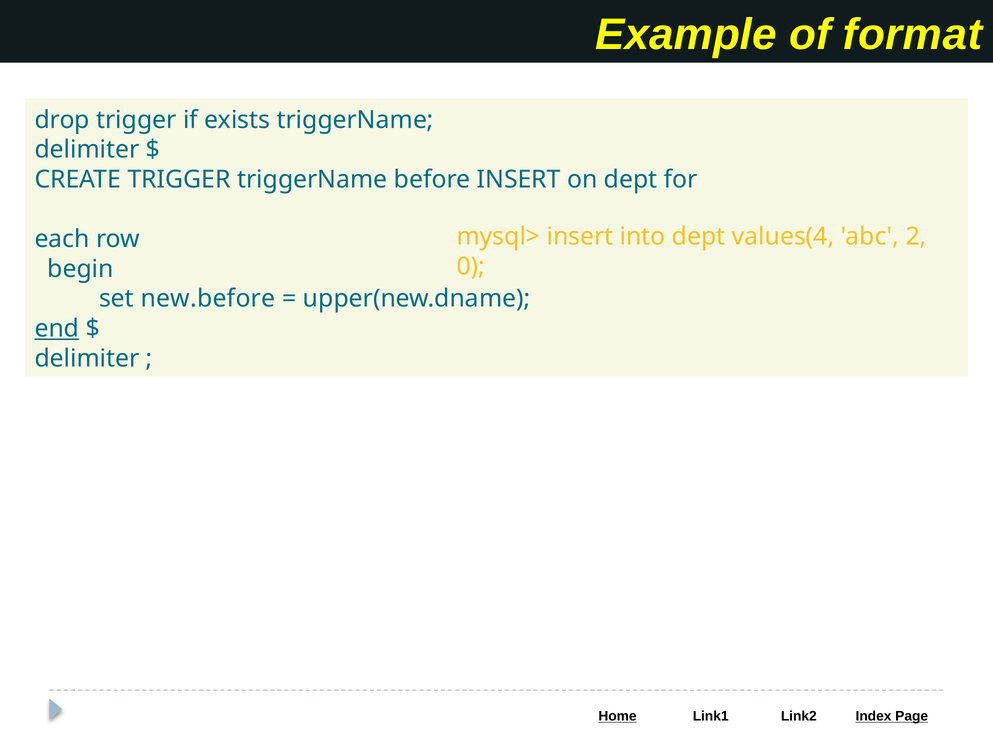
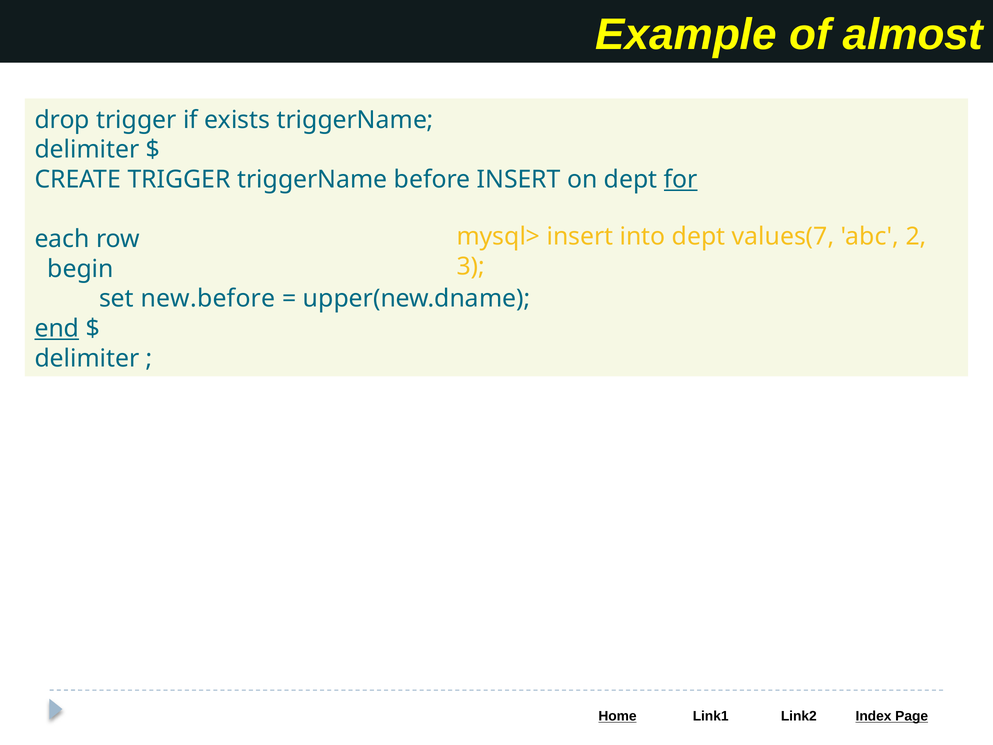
format: format -> almost (913, 34)
for underline: none -> present (681, 179)
values(4: values(4 -> values(7 (783, 237)
0: 0 -> 3 (471, 266)
